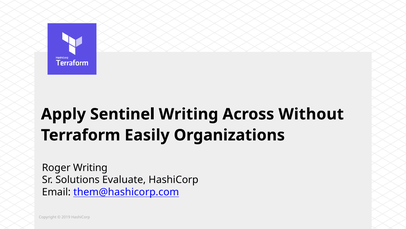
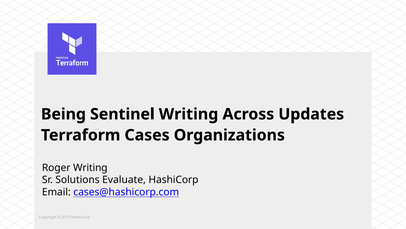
Apply: Apply -> Being (63, 114)
Without: Without -> Updates (311, 114)
Easily: Easily -> Cases (147, 135)
them@hashicorp.com: them@hashicorp.com -> cases@hashicorp.com (126, 192)
